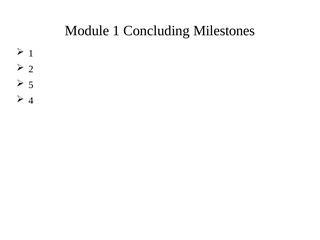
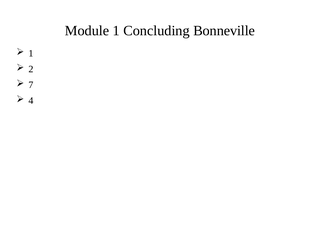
Milestones: Milestones -> Bonneville (224, 31)
5: 5 -> 7 (31, 85)
